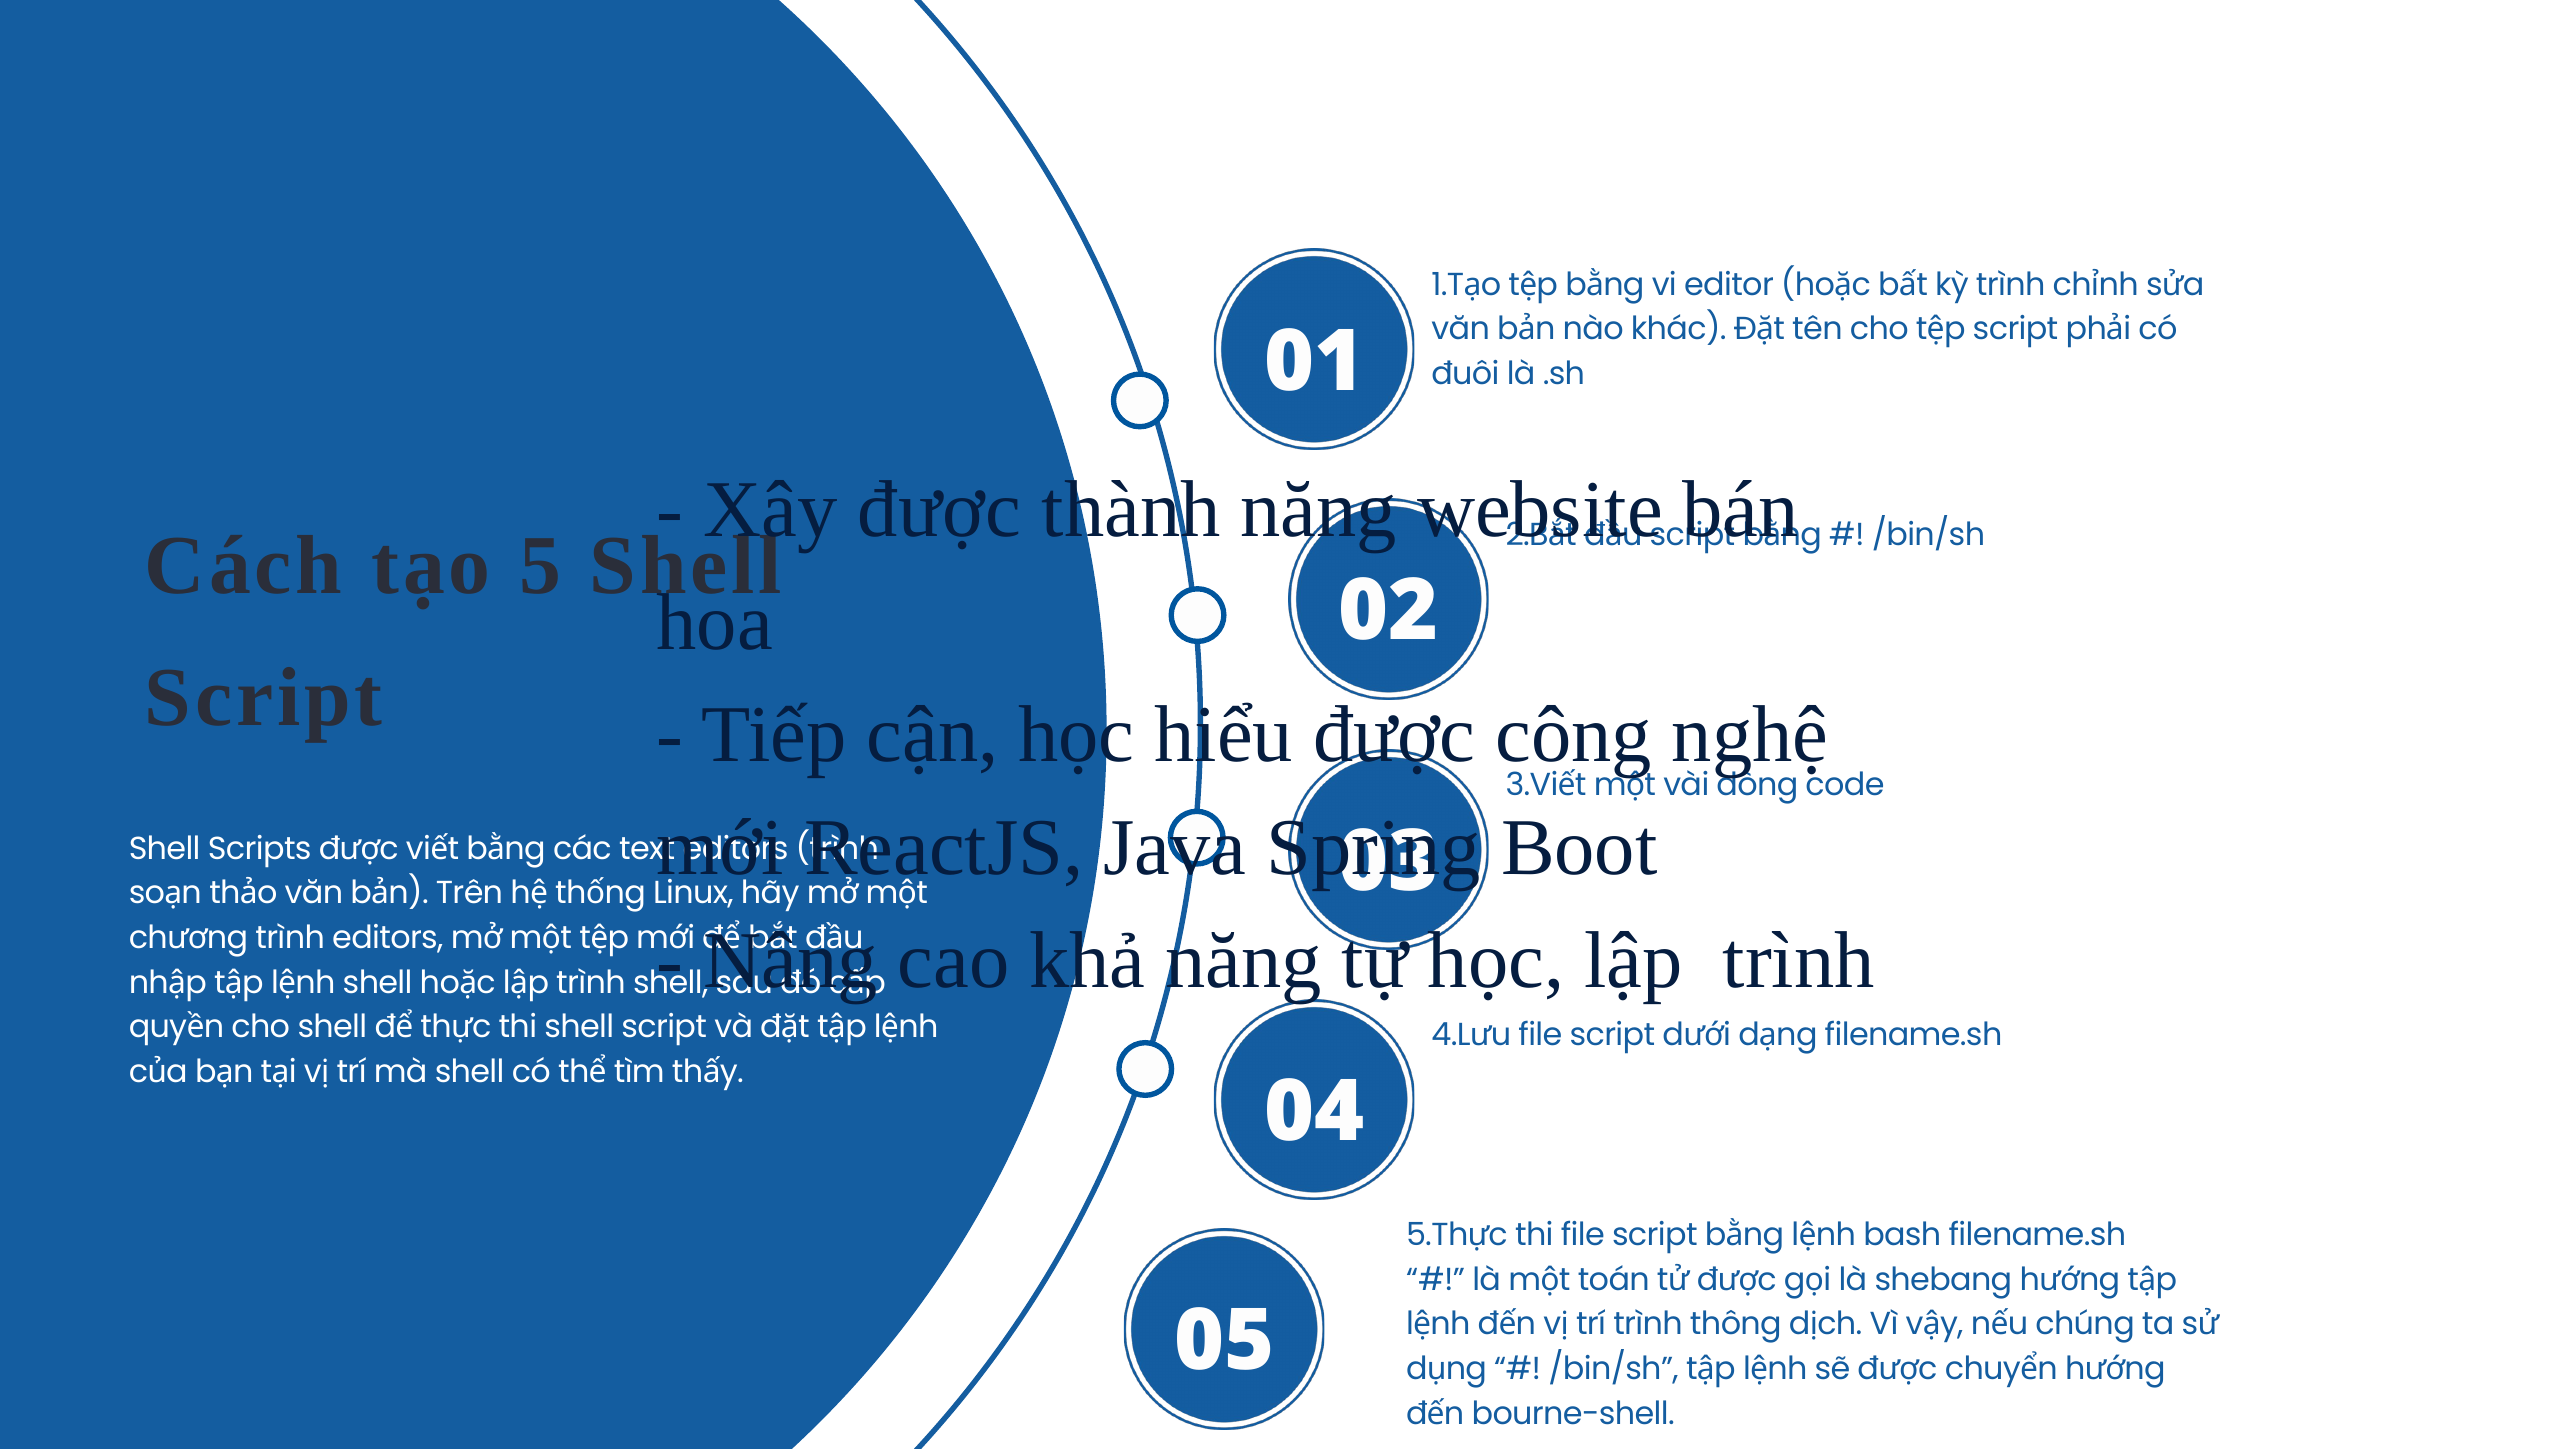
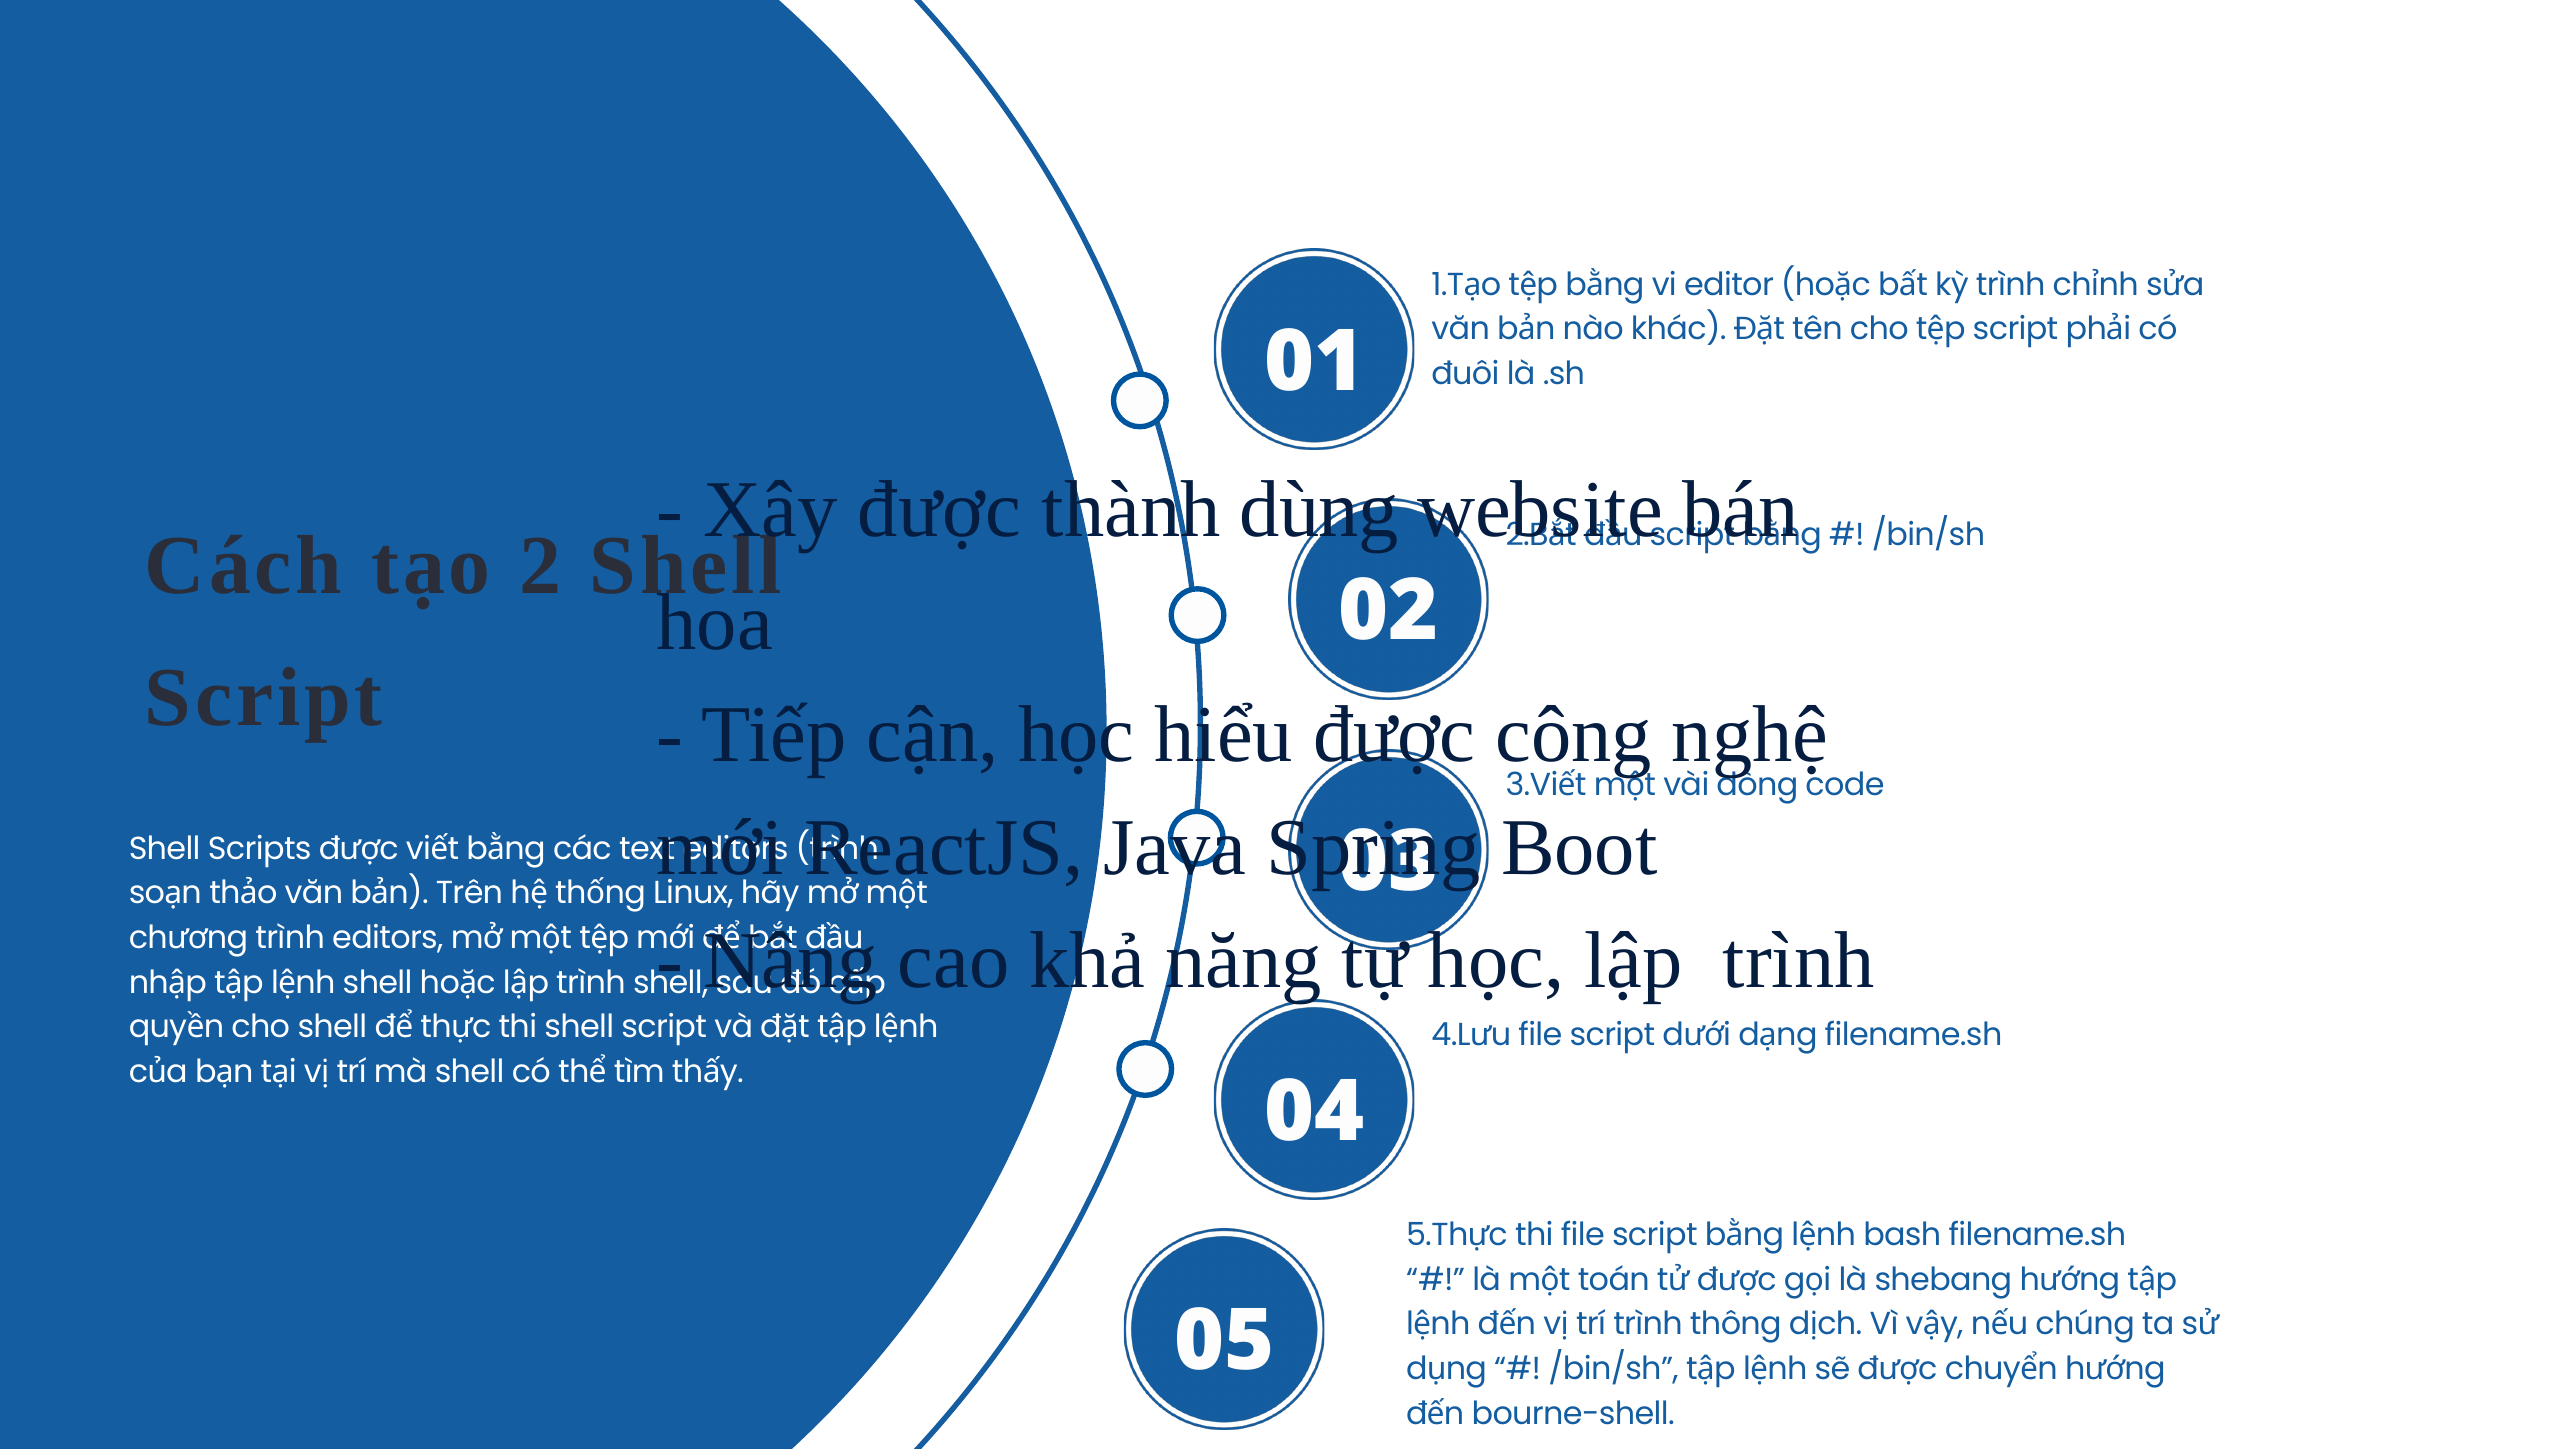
thành năng: năng -> dùng (1319, 510)
5: 5 -> 2 (540, 566)
